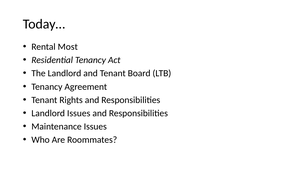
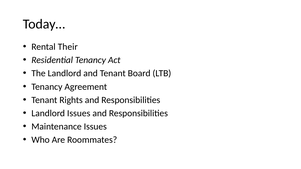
Most: Most -> Their (68, 47)
